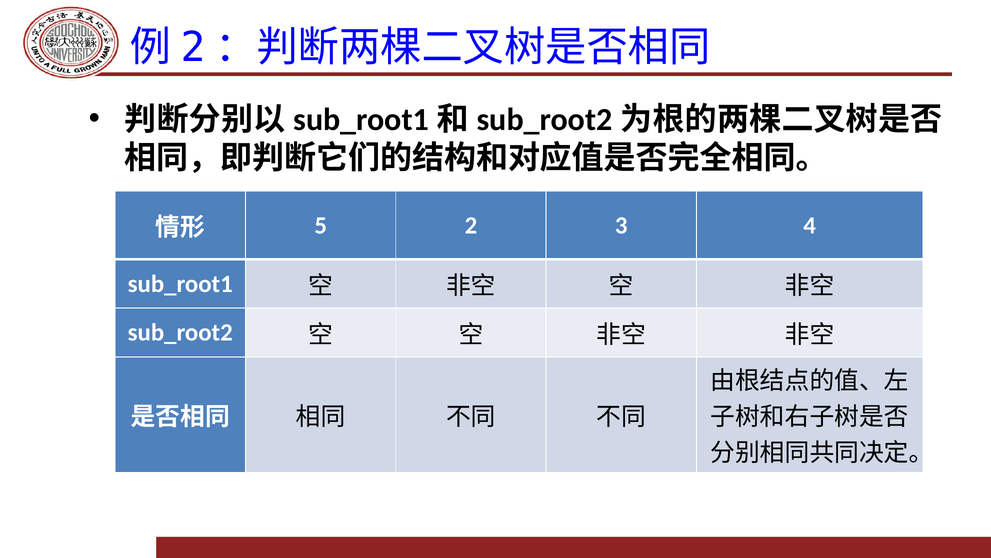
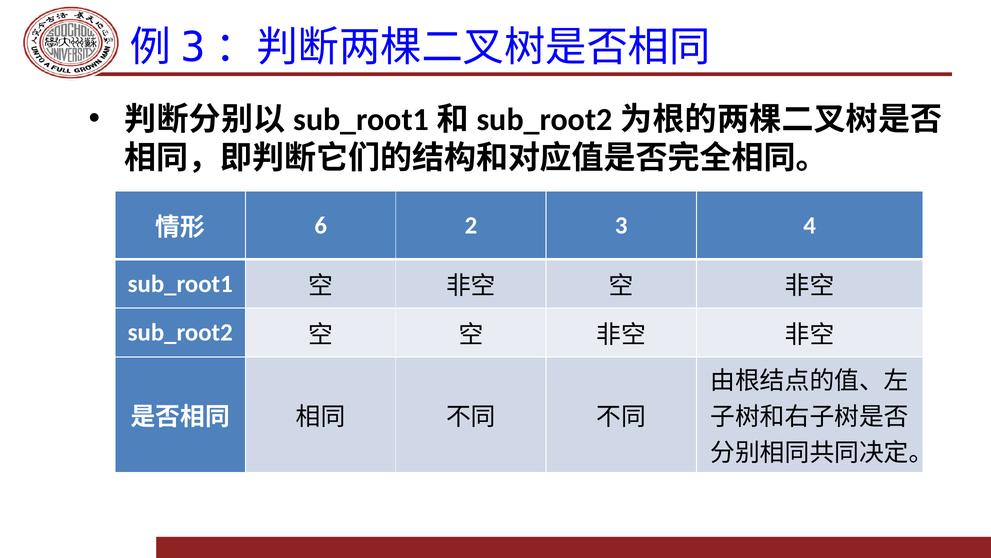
2: 2 -> 3 (193, 48)
5: 5 -> 6 (321, 225)
